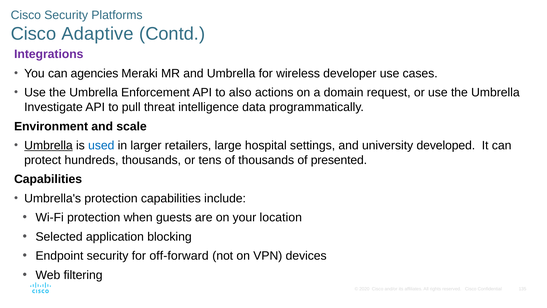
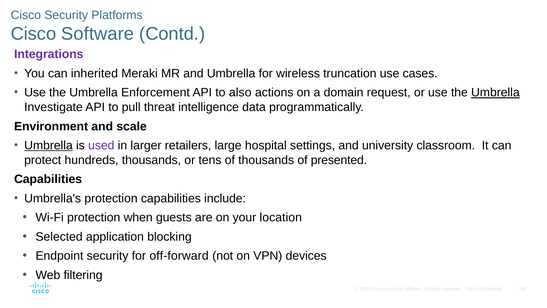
Adaptive: Adaptive -> Software (98, 34)
agencies: agencies -> inherited (94, 73)
developer: developer -> truncation (350, 73)
Umbrella underline: none -> present (495, 93)
used colour: blue -> purple (101, 145)
developed: developed -> classroom (446, 145)
